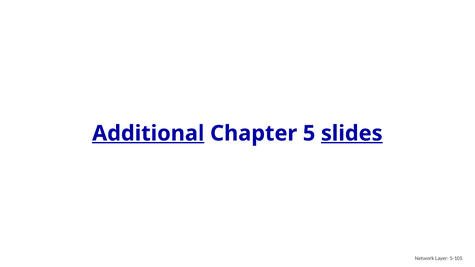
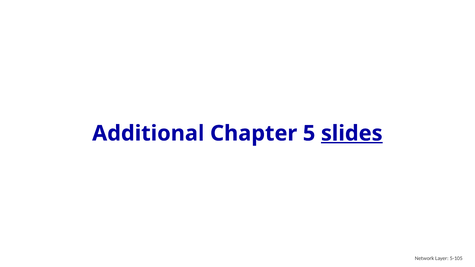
Additional underline: present -> none (148, 133)
